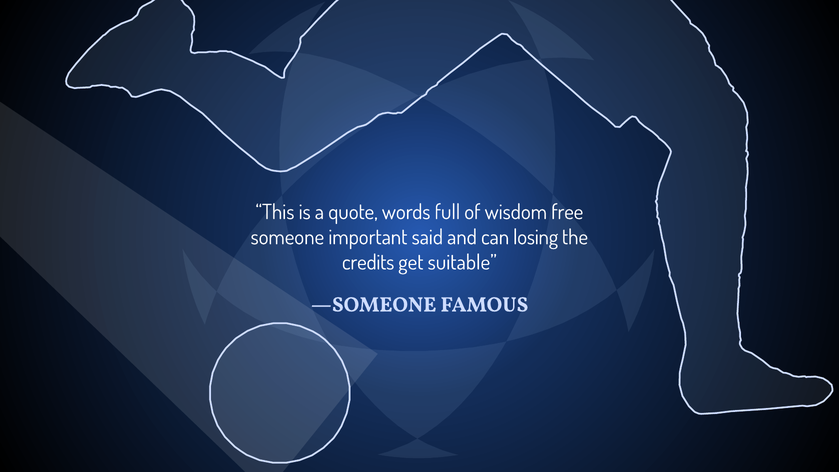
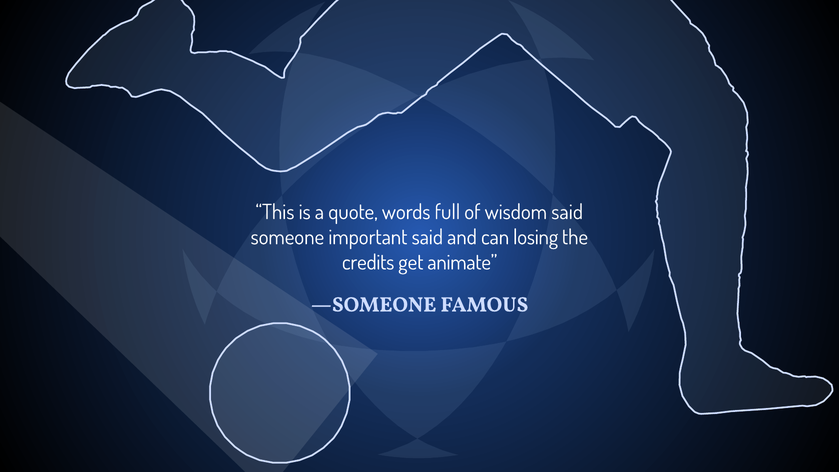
wisdom free: free -> said (567, 212)
suitable: suitable -> animate (462, 263)
